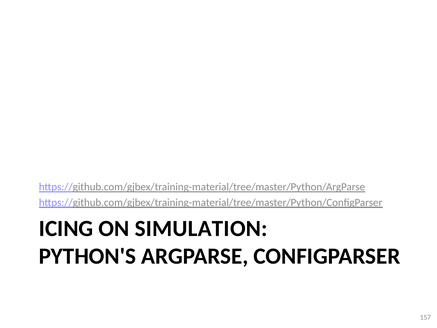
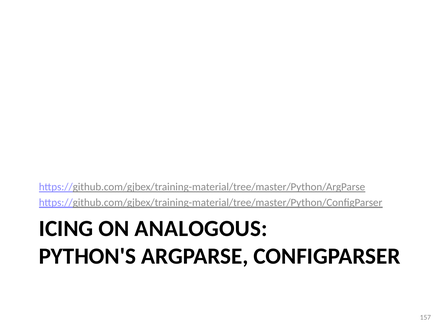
SIMULATION: SIMULATION -> ANALOGOUS (201, 228)
